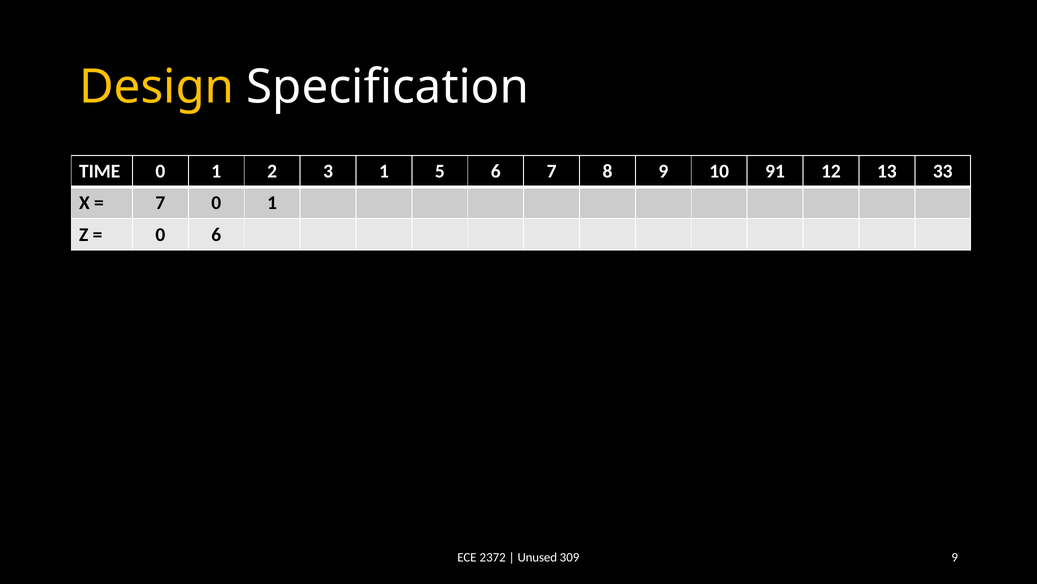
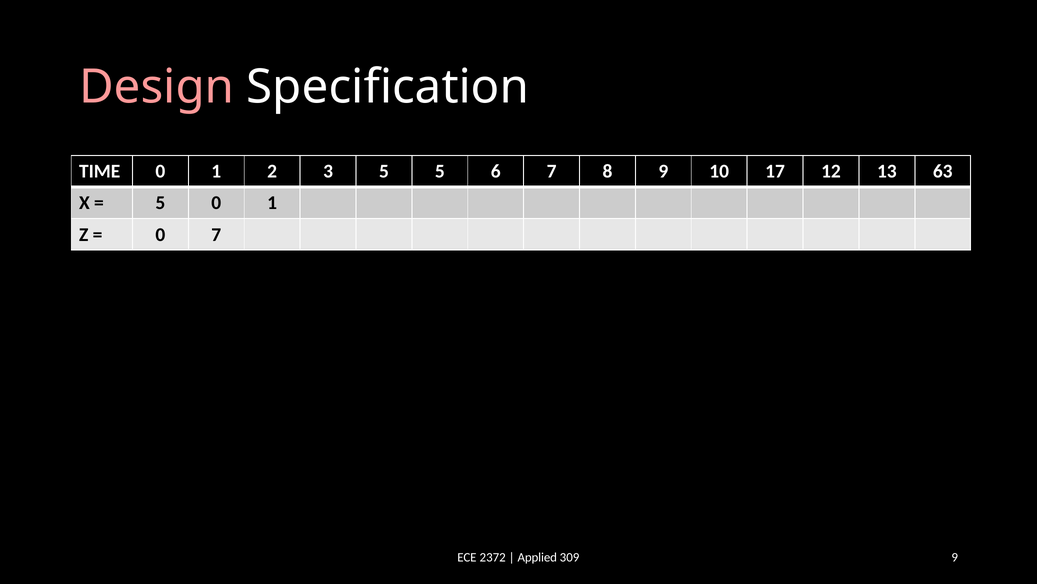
Design colour: yellow -> pink (157, 87)
3 1: 1 -> 5 (384, 171)
91: 91 -> 17 (775, 171)
33: 33 -> 63 (943, 171)
7: 7 -> 5 (160, 203)
0 6: 6 -> 7 (216, 234)
Unused: Unused -> Applied (537, 557)
